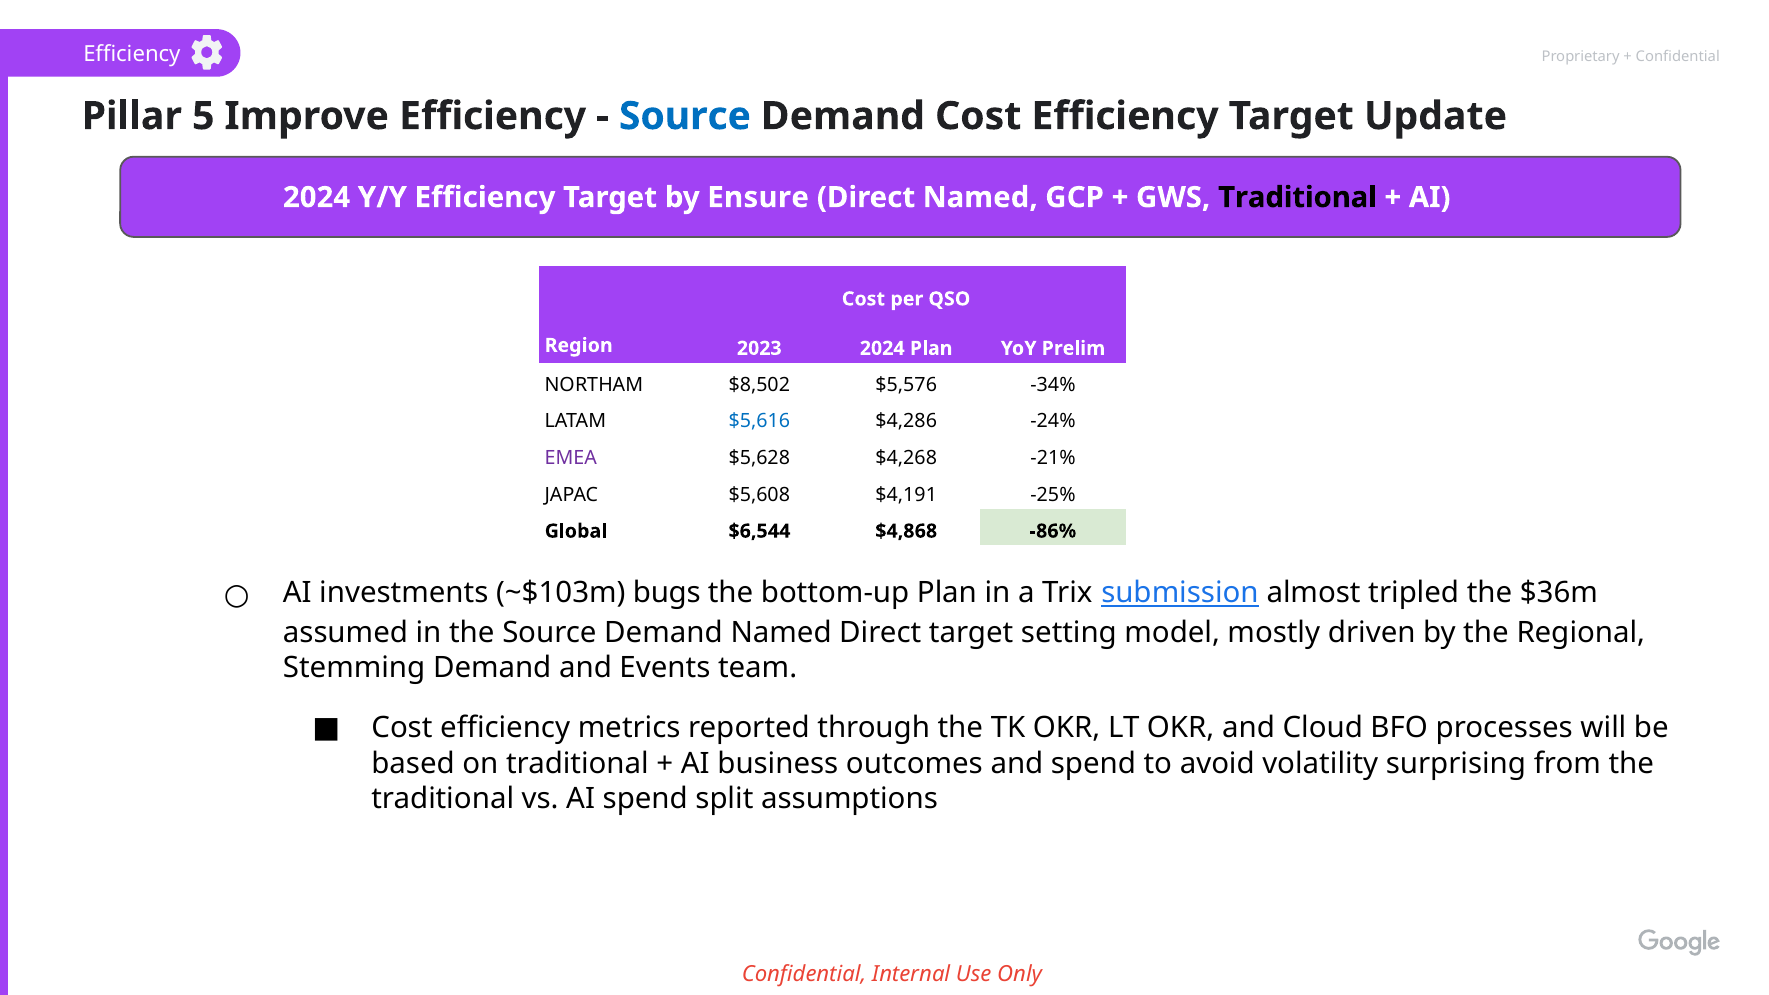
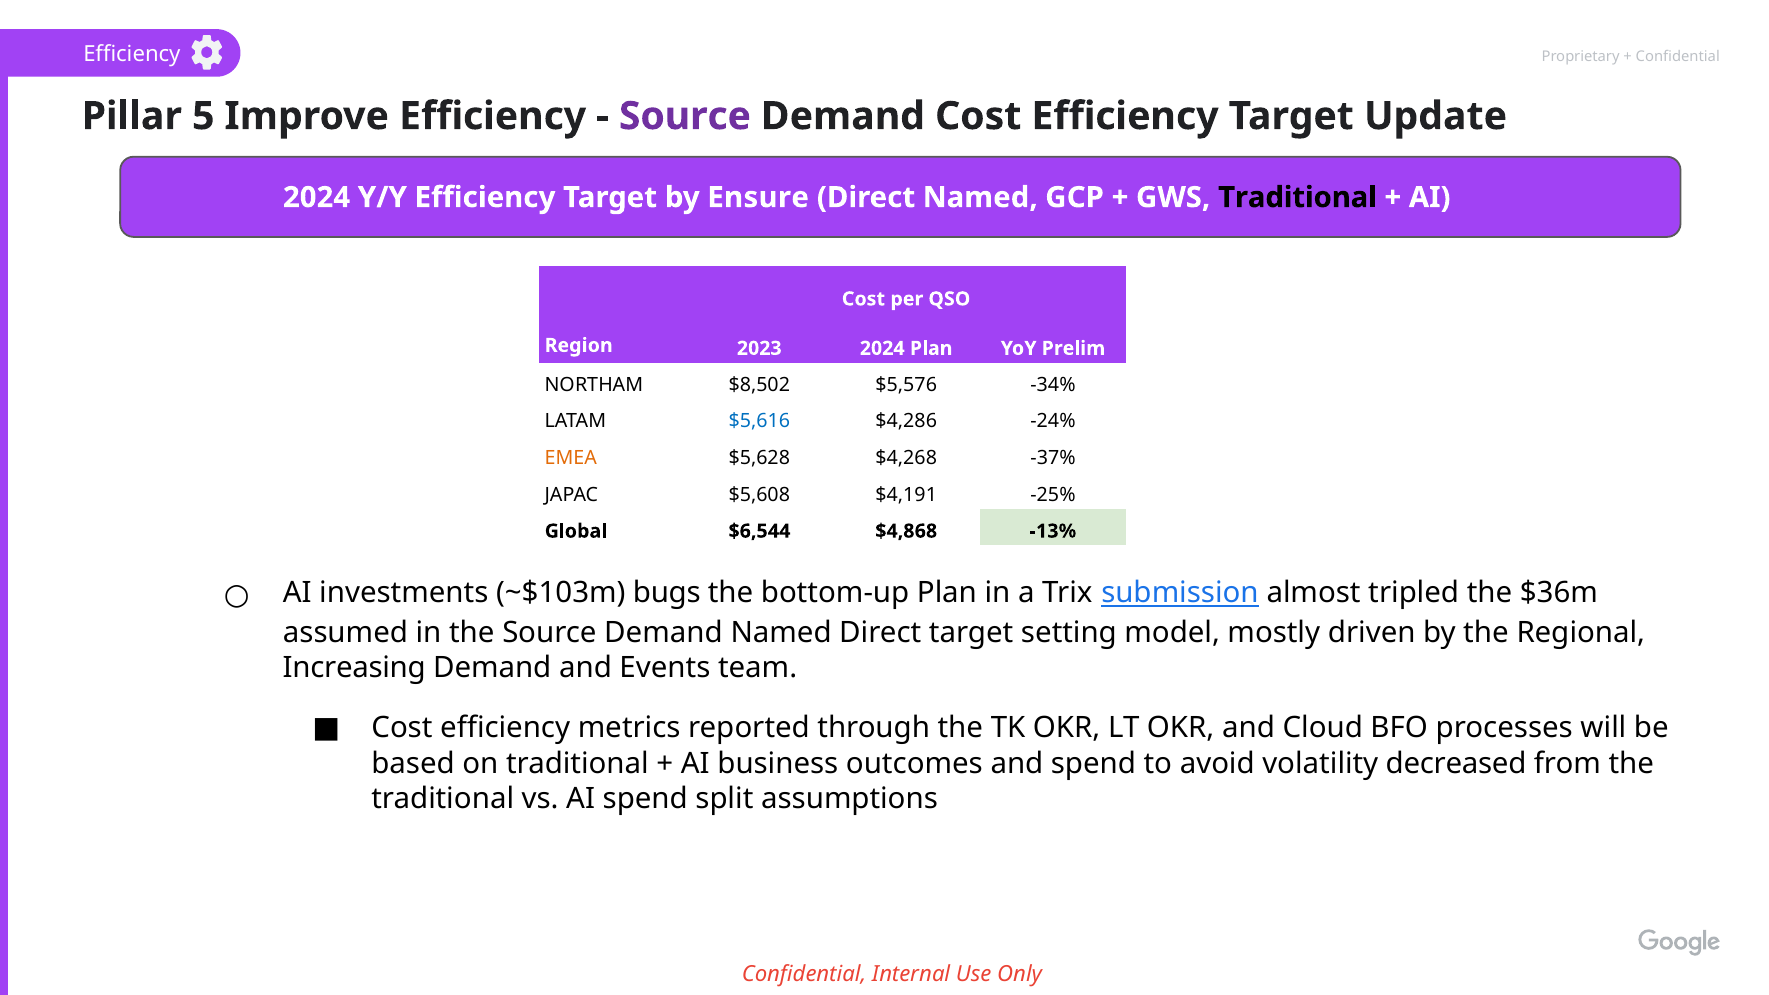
Source colour: blue -> purple (685, 116)
EMEA colour: purple -> orange (571, 458)
-21%: -21% -> -37% (1053, 458)
-86%: -86% -> -13% (1053, 531)
Stemming: Stemming -> Increasing (354, 668)
surprising: surprising -> decreased (1456, 763)
